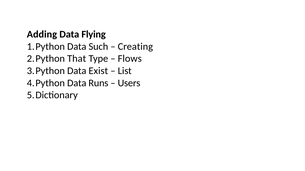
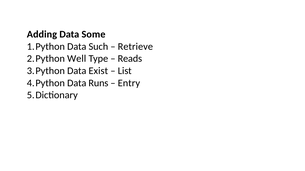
Flying: Flying -> Some (94, 34)
Creating: Creating -> Retrieve (135, 47)
That: That -> Well (77, 59)
Flows: Flows -> Reads (130, 59)
Users: Users -> Entry (129, 83)
